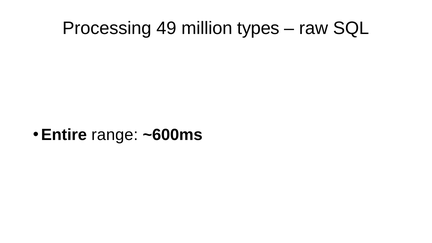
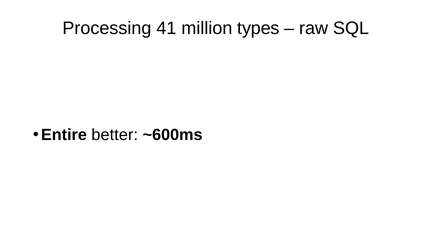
49: 49 -> 41 (166, 28)
range: range -> better (115, 135)
